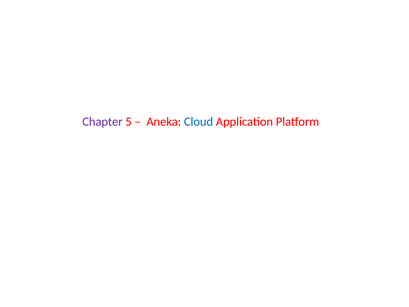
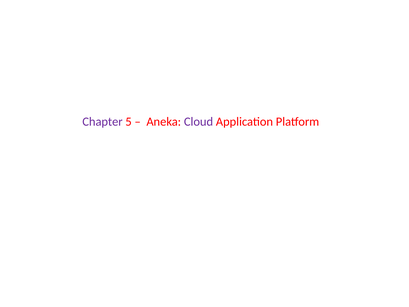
Cloud colour: blue -> purple (199, 122)
